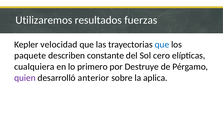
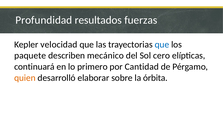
Utilizaremos: Utilizaremos -> Profundidad (44, 20)
constante: constante -> mecánico (105, 56)
cualquiera: cualquiera -> continuará (34, 67)
Destruye: Destruye -> Cantidad (142, 67)
quien colour: purple -> orange (25, 78)
anterior: anterior -> elaborar (93, 78)
aplica: aplica -> órbita (155, 78)
